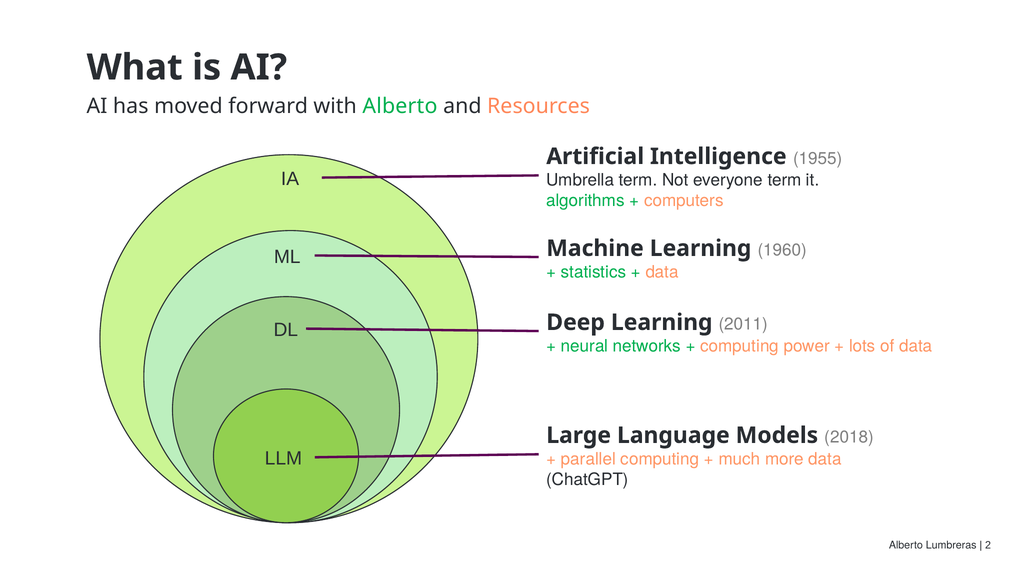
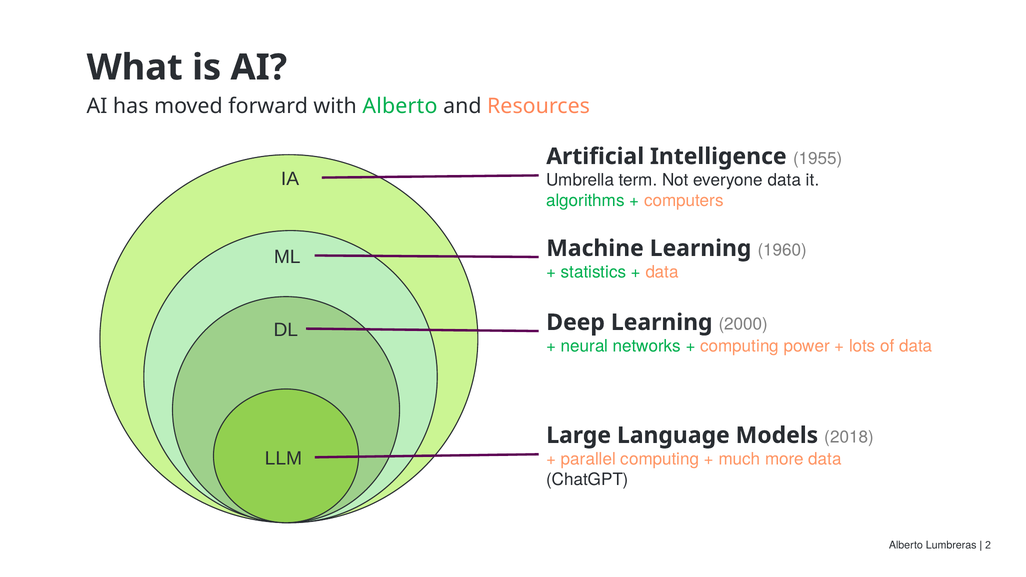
everyone term: term -> data (784, 180)
2011: 2011 -> 2000 (743, 324)
